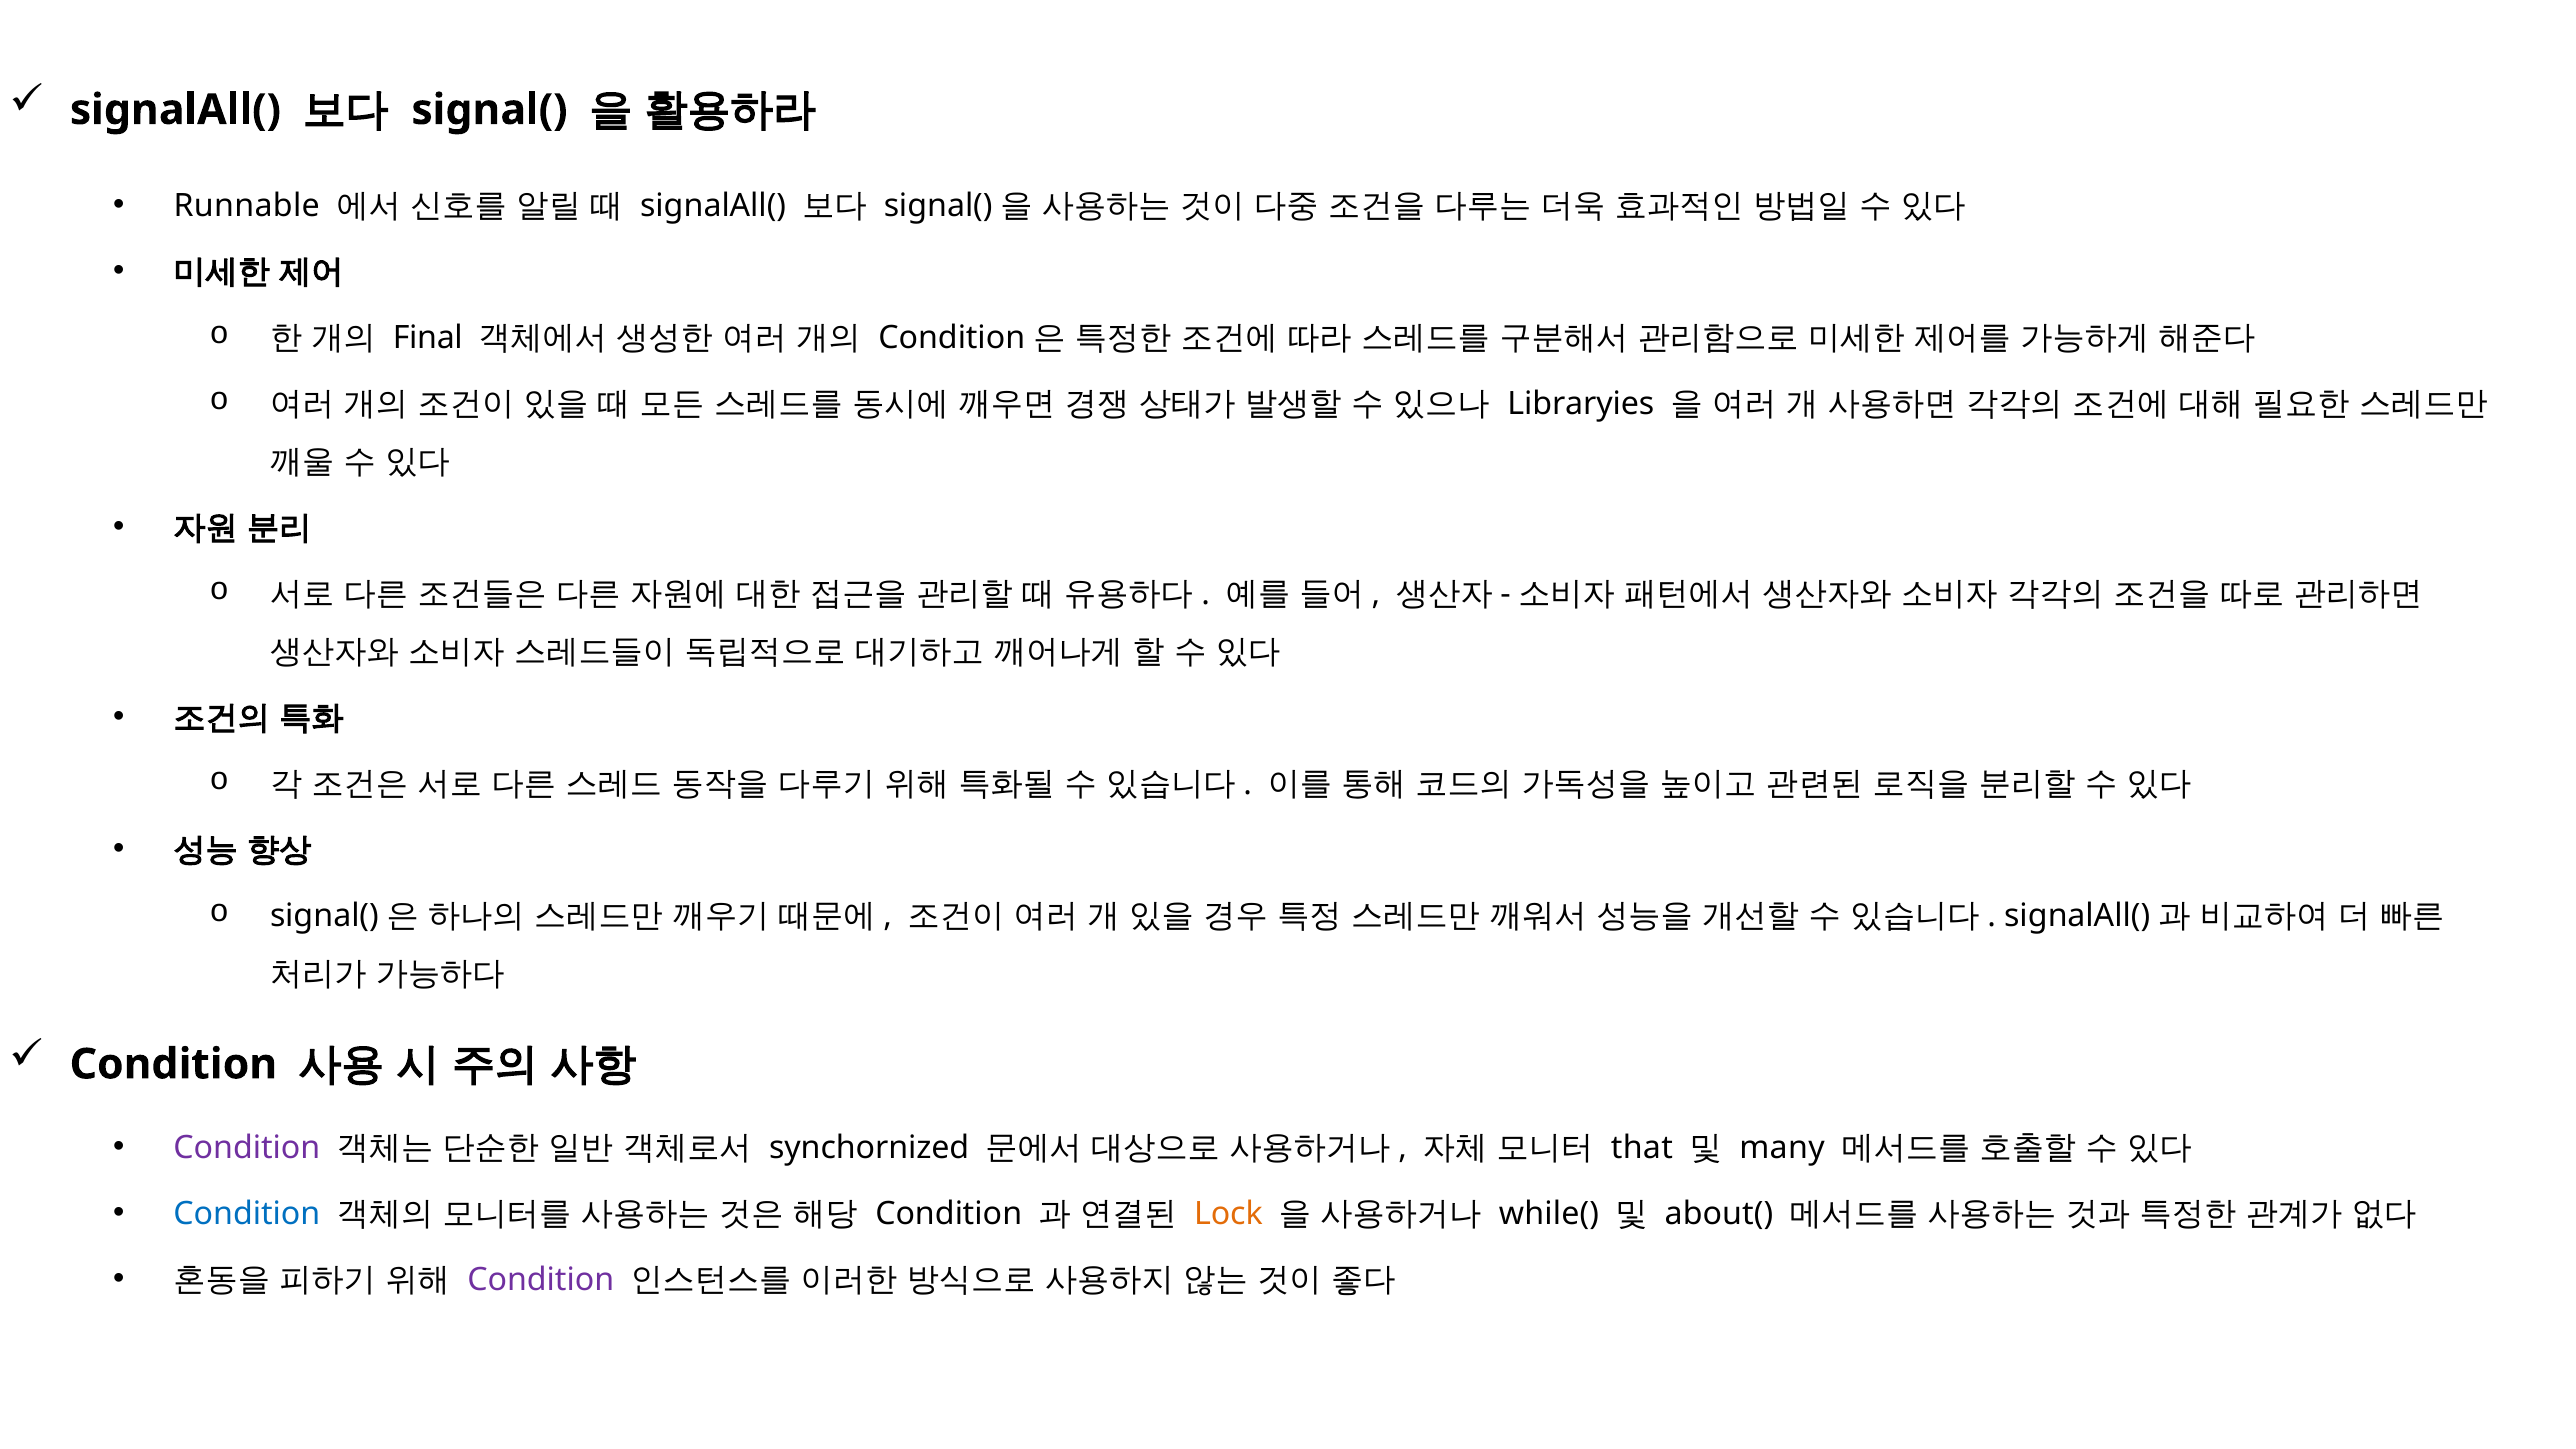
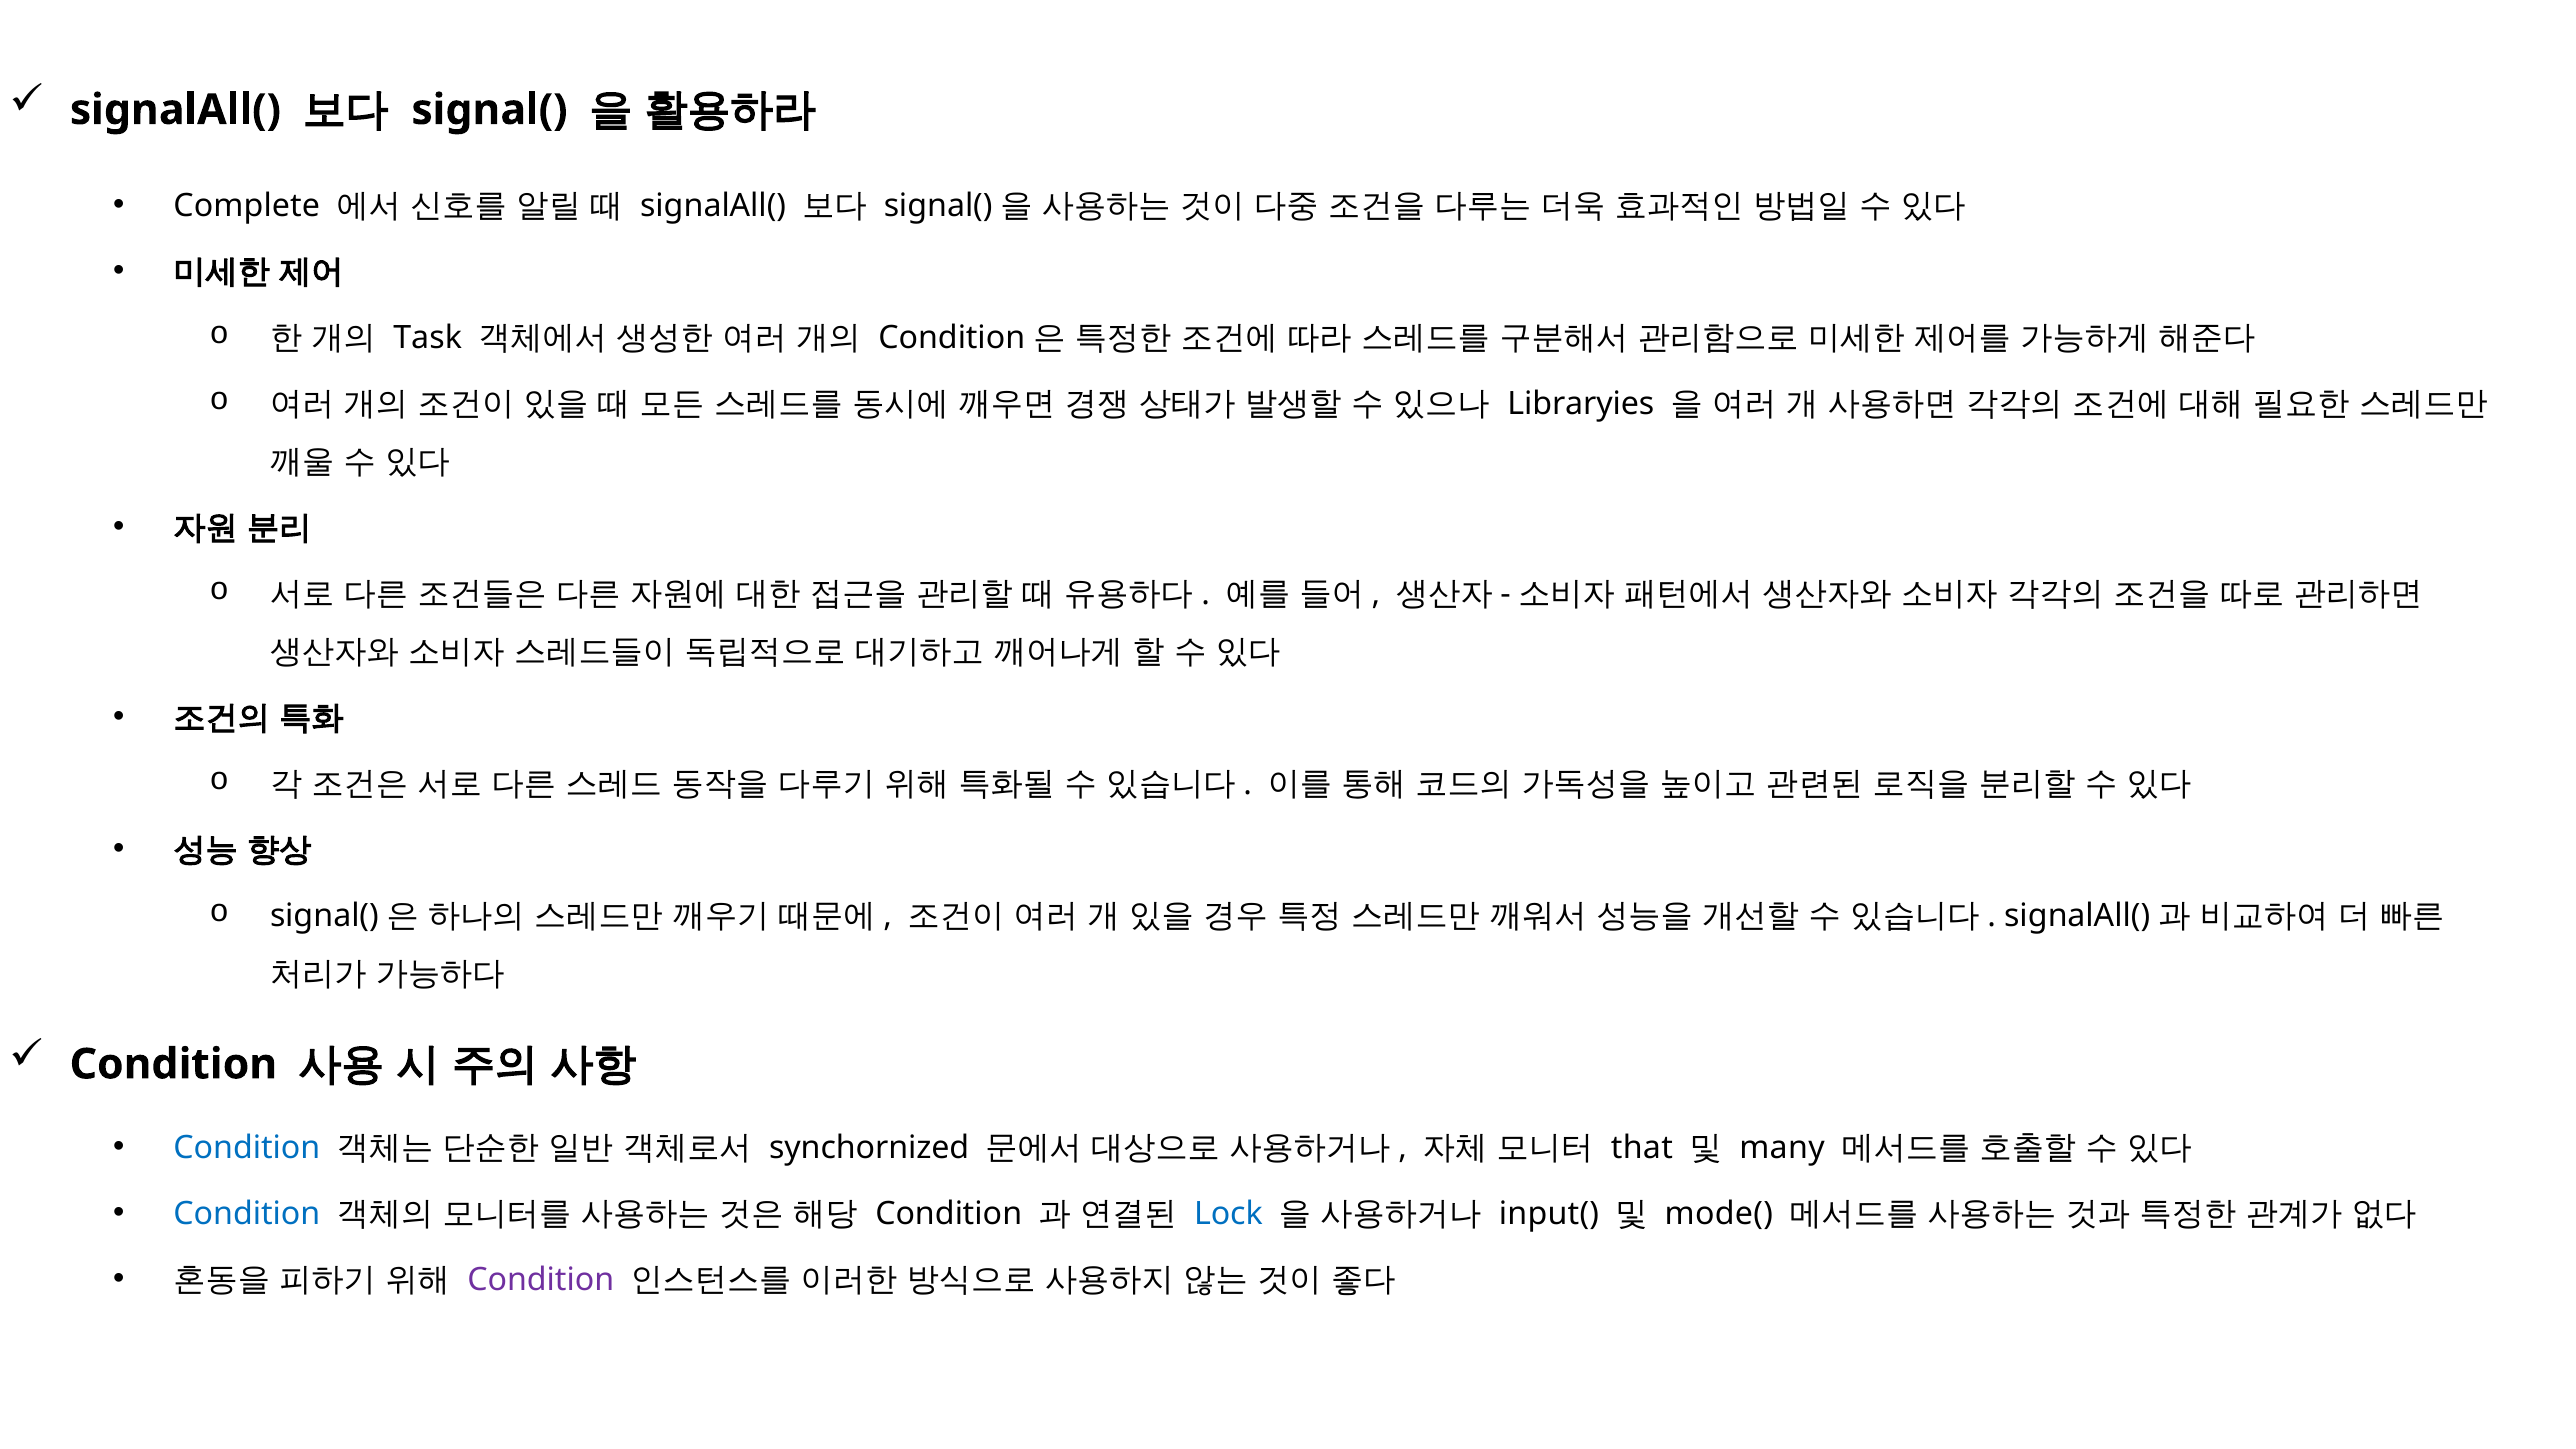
Runnable: Runnable -> Complete (247, 205)
Final: Final -> Task (428, 338)
Condition colour: purple -> blue (247, 1148)
Lock colour: orange -> blue (1228, 1214)
while(: while( -> input( (1549, 1214)
about(: about( -> mode( (1719, 1214)
